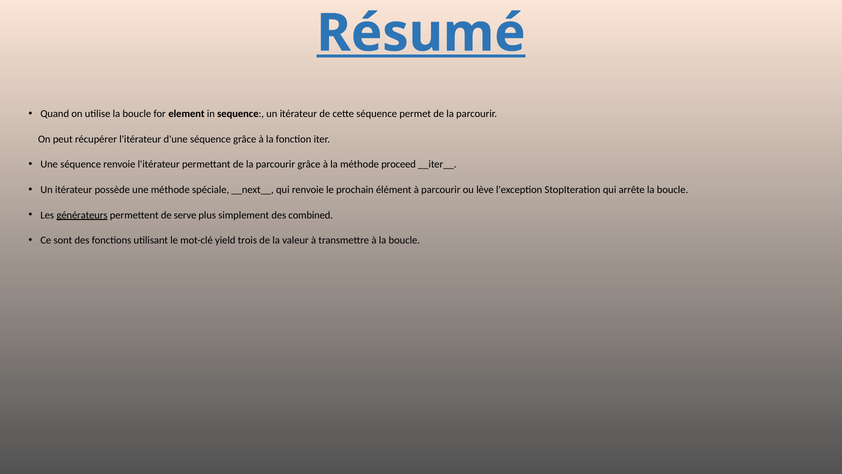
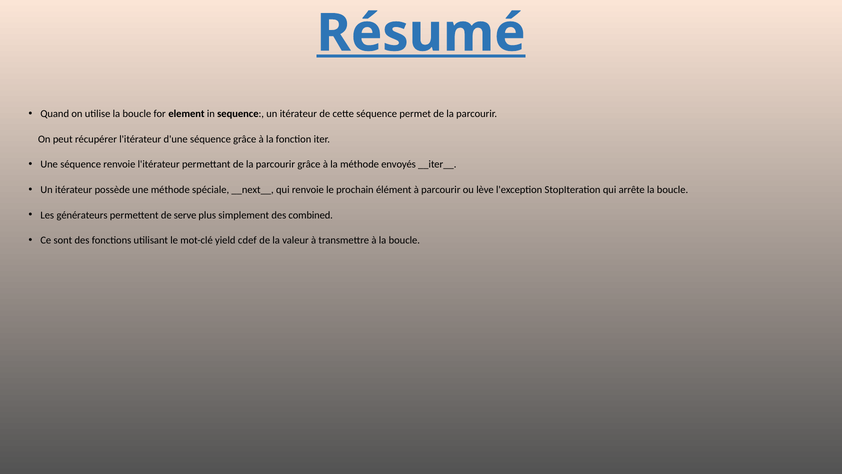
proceed: proceed -> envoyés (399, 164)
générateurs underline: present -> none (82, 215)
trois: trois -> cdef (247, 240)
